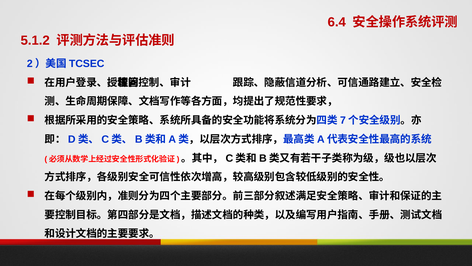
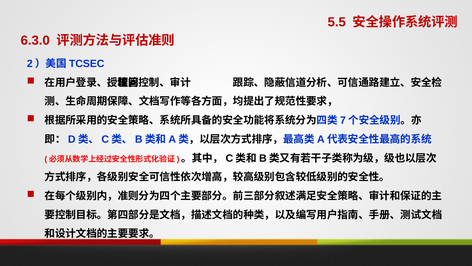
6.4: 6.4 -> 5.5 (337, 22)
5.1.2: 5.1.2 -> 6.3.0 (35, 41)
